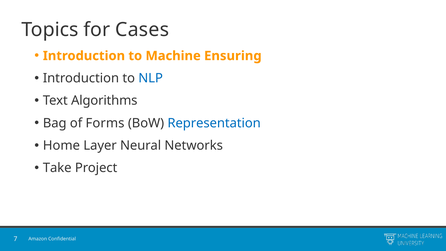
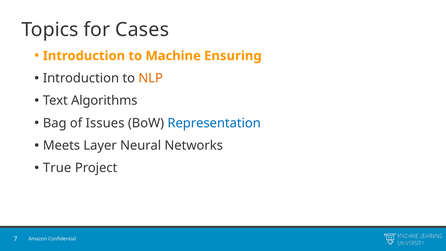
NLP colour: blue -> orange (151, 78)
Forms: Forms -> Issues (105, 123)
Home: Home -> Meets (61, 145)
Take: Take -> True (57, 168)
